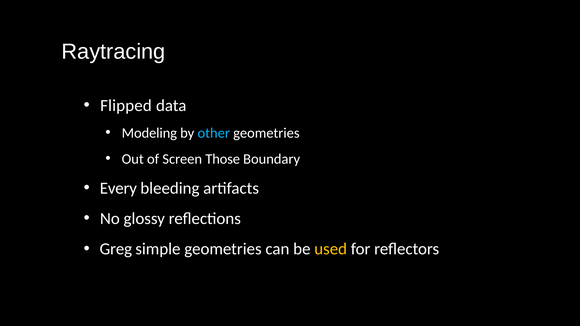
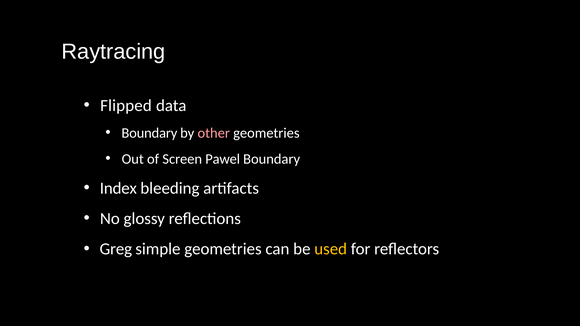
Modeling: Modeling -> Boundary (149, 133)
other colour: light blue -> pink (214, 133)
Those: Those -> Pawel (223, 159)
Every: Every -> Index (118, 188)
